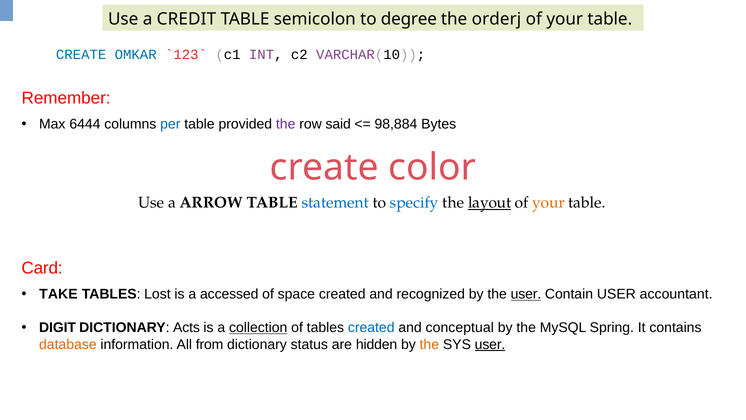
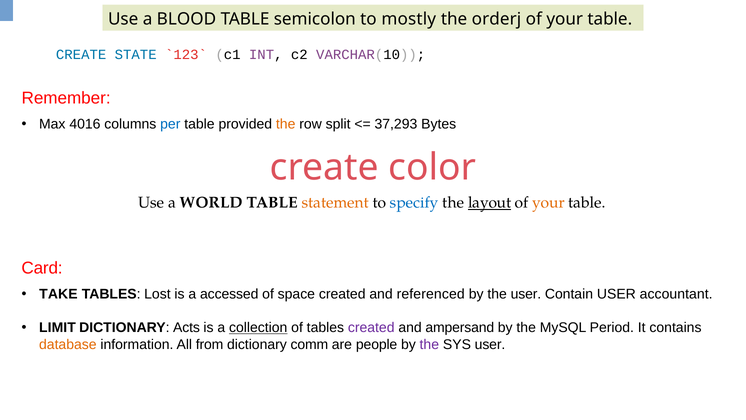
CREDIT: CREDIT -> BLOOD (186, 19)
degree: degree -> mostly (409, 19)
OMKAR: OMKAR -> STATE (136, 54)
6444: 6444 -> 4016 (85, 124)
the colour: purple -> orange (286, 124)
said: said -> split (338, 124)
98,884: 98,884 -> 37,293 (396, 124)
ARROW: ARROW -> WORLD (211, 203)
statement colour: blue -> orange (335, 203)
recognized: recognized -> referenced (431, 294)
user underline: present -> none (526, 294)
DIGIT: DIGIT -> LIMIT (57, 328)
created colour: blue -> purple (371, 328)
conceptual: conceptual -> ampersand (460, 328)
Spring: Spring -> Period (612, 328)
status: status -> comm (309, 344)
hidden: hidden -> people (377, 344)
the colour: orange -> purple (429, 344)
user underline: present -> none (490, 344)
